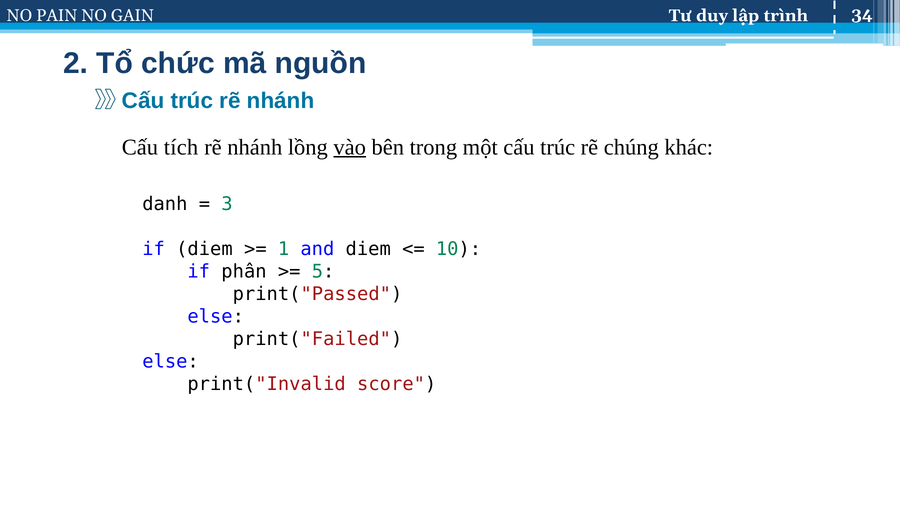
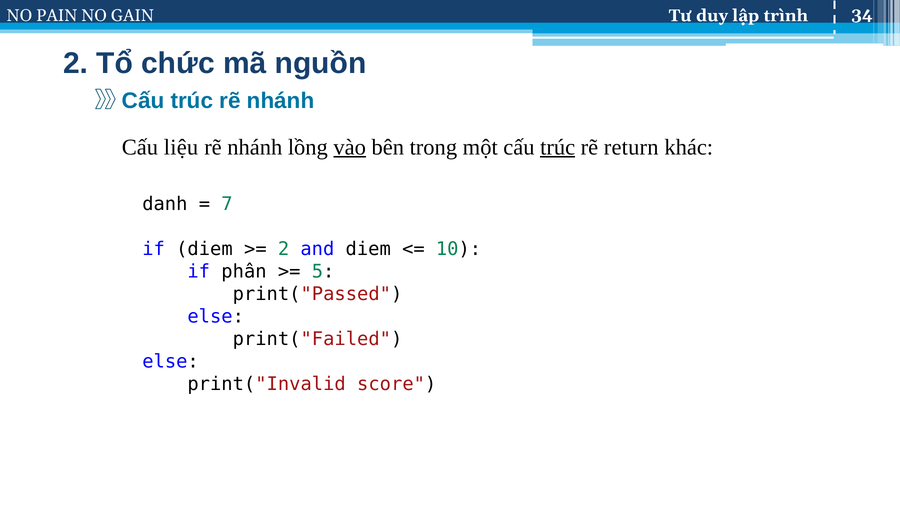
tích: tích -> liệu (181, 147)
trúc underline: none -> present (558, 147)
chúng: chúng -> return (631, 147)
3: 3 -> 7 (227, 204)
1: 1 -> 2 (284, 249)
